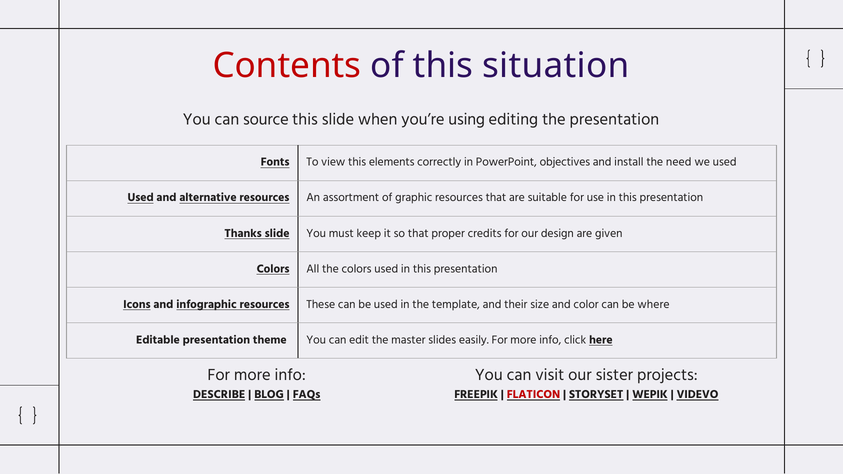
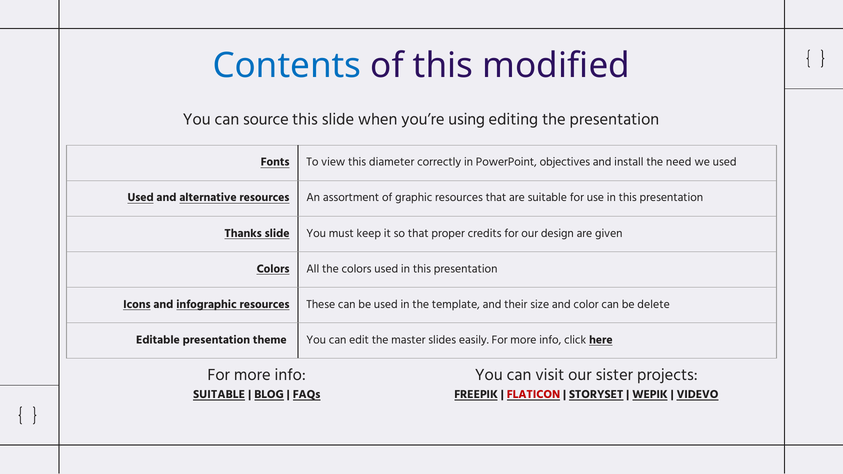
Contents colour: red -> blue (287, 66)
situation: situation -> modified (556, 66)
elements: elements -> diameter (392, 162)
where: where -> delete (654, 304)
DESCRIBE: DESCRIBE -> SUITABLE (219, 395)
